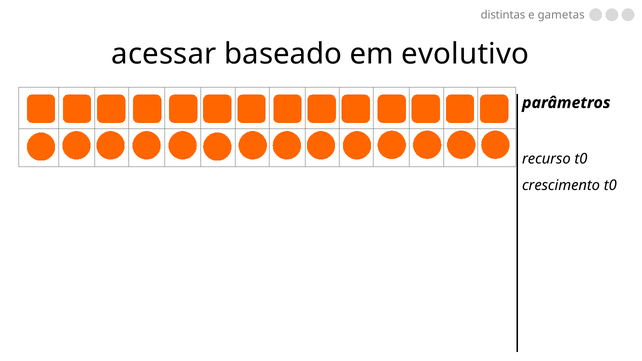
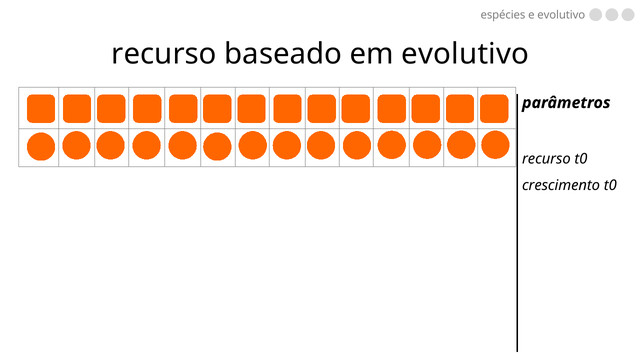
distintas: distintas -> espécies (503, 15)
e gametas: gametas -> evolutivo (561, 15)
acessar: acessar -> recurso (164, 54)
